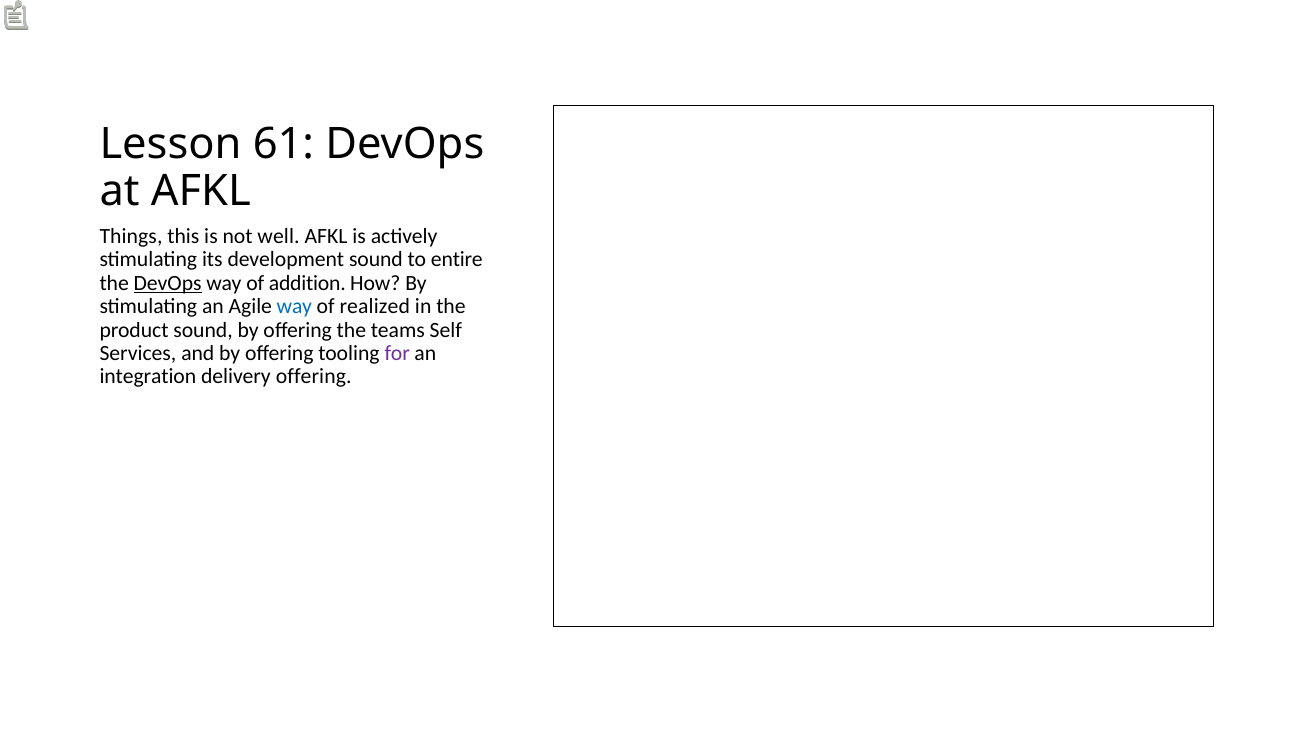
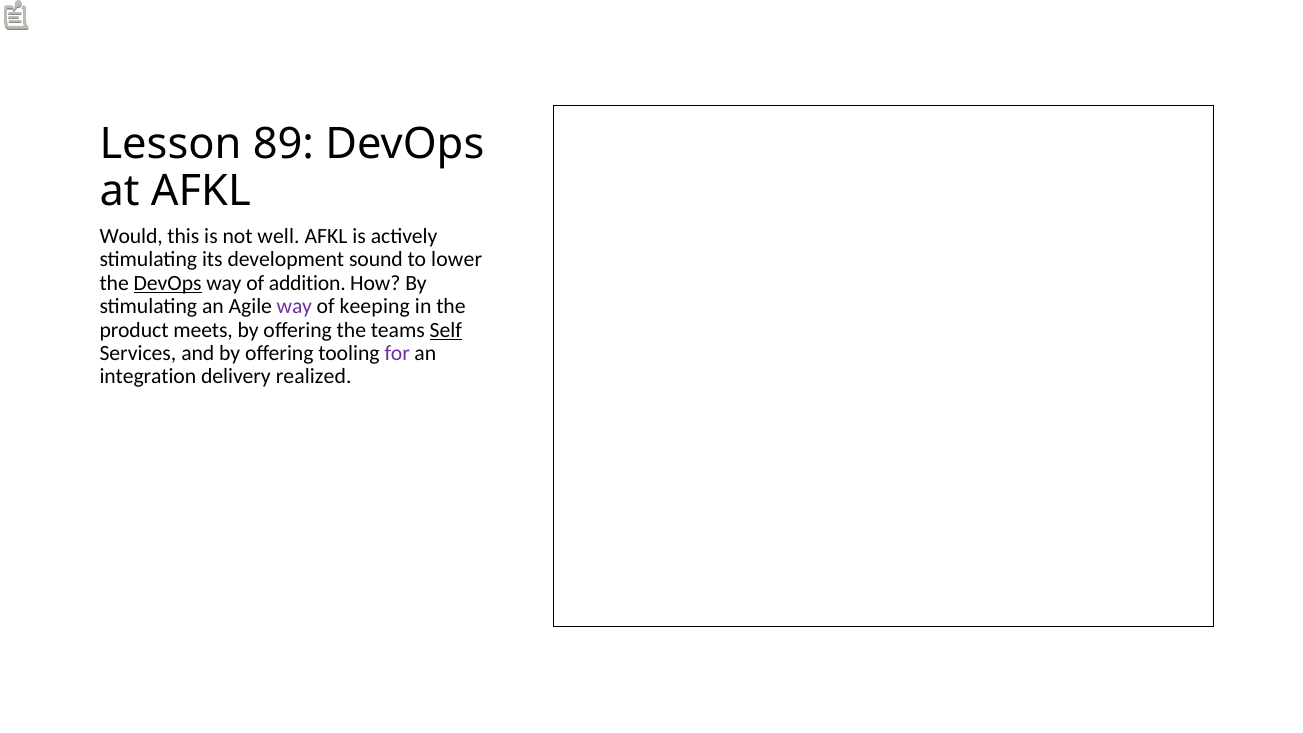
61: 61 -> 89 (283, 144)
Things: Things -> Would (131, 236)
entire: entire -> lower (457, 260)
way colour: blue -> purple (294, 307)
realized: realized -> keeping (375, 307)
product sound: sound -> meets (203, 330)
Self underline: none -> present (446, 330)
delivery offering: offering -> realized (314, 377)
